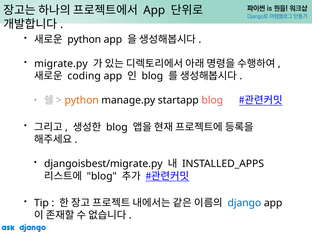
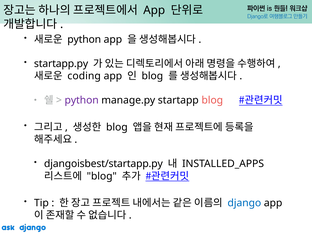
migrate.py: migrate.py -> startapp.py (61, 64)
python colour: orange -> purple (82, 100)
djangoisbest/migrate.py: djangoisbest/migrate.py -> djangoisbest/startapp.py (103, 164)
